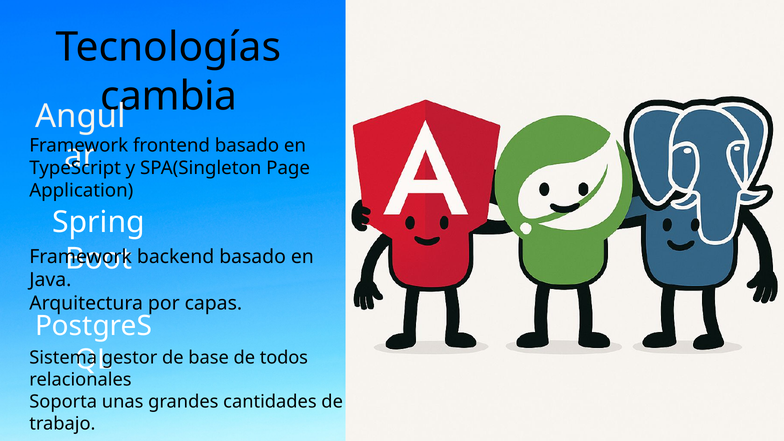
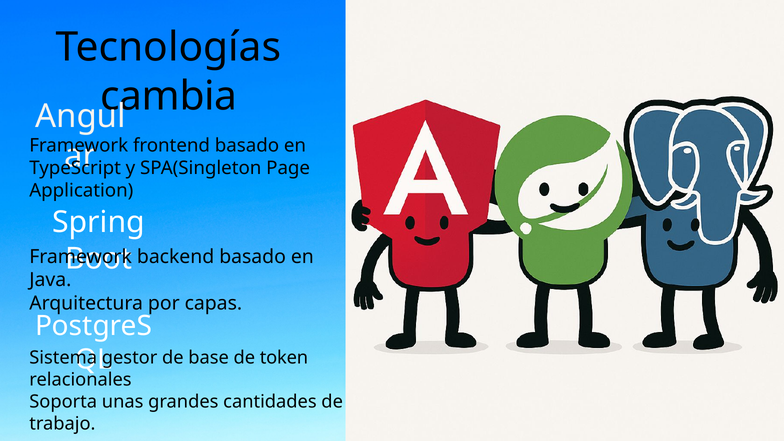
todos: todos -> token (284, 358)
